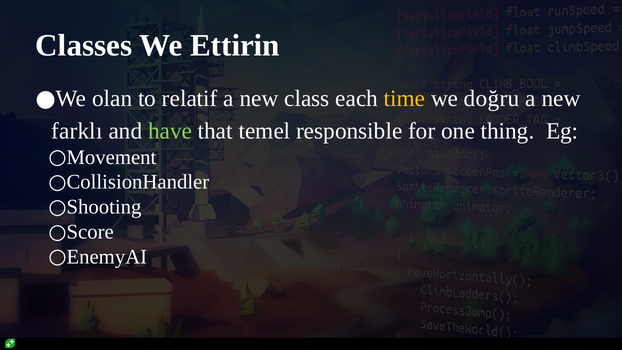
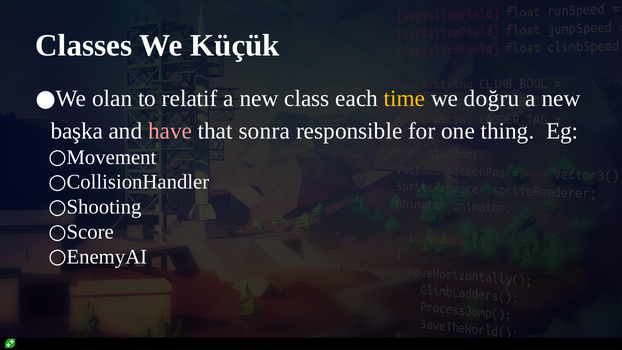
Ettirin: Ettirin -> Küçük (235, 45)
farklı: farklı -> başka (77, 131)
have colour: light green -> pink (170, 131)
temel: temel -> sonra (264, 131)
